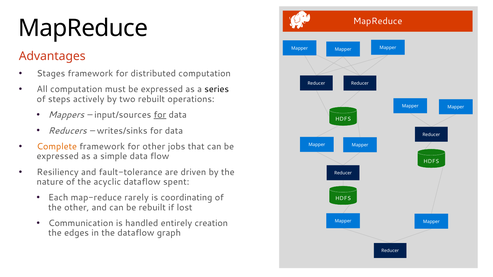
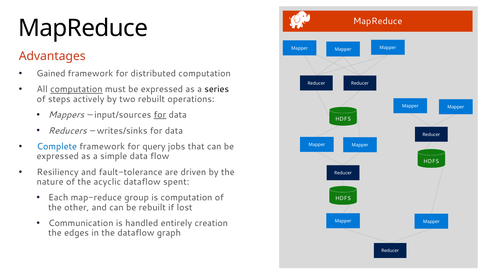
Stages: Stages -> Gained (51, 74)
computation underline: none -> present (76, 89)
Complete colour: orange -> blue (57, 147)
for other: other -> query (154, 147)
rarely: rarely -> group (137, 198)
is coordinating: coordinating -> computation (186, 198)
